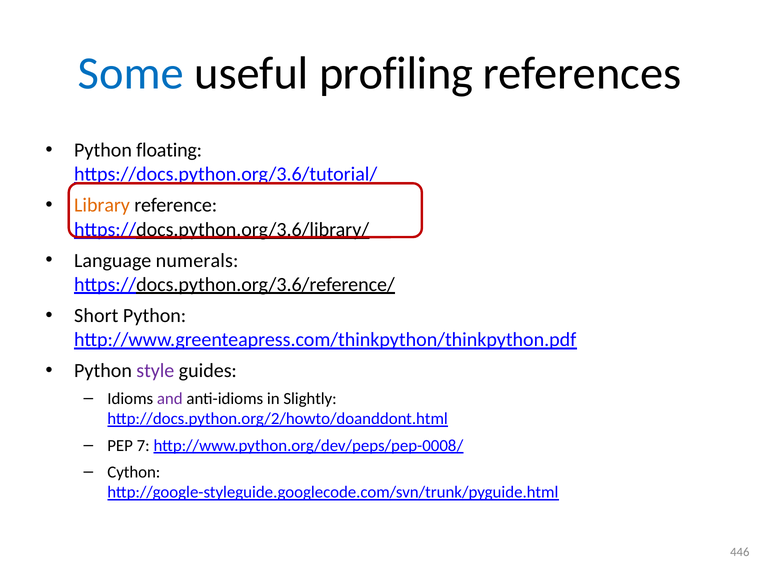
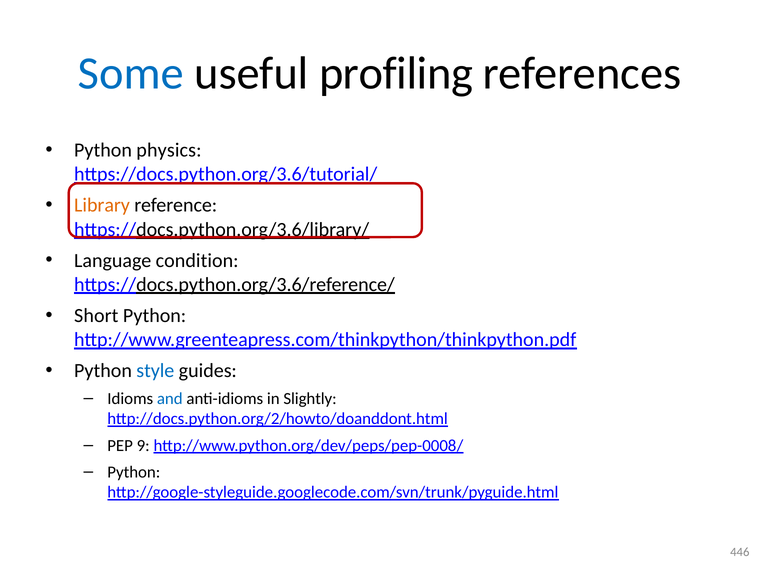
floating: floating -> physics (169, 150)
numerals: numerals -> condition (197, 261)
style colour: purple -> blue (155, 371)
and colour: purple -> blue (170, 399)
7: 7 -> 9 (143, 445)
Cython: Cython -> Python (134, 472)
